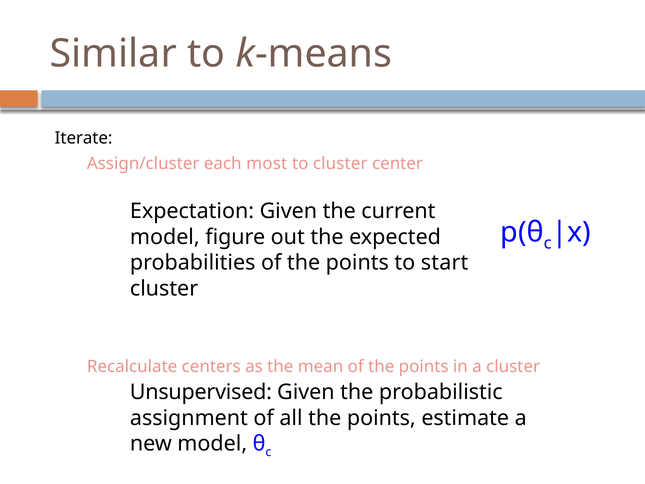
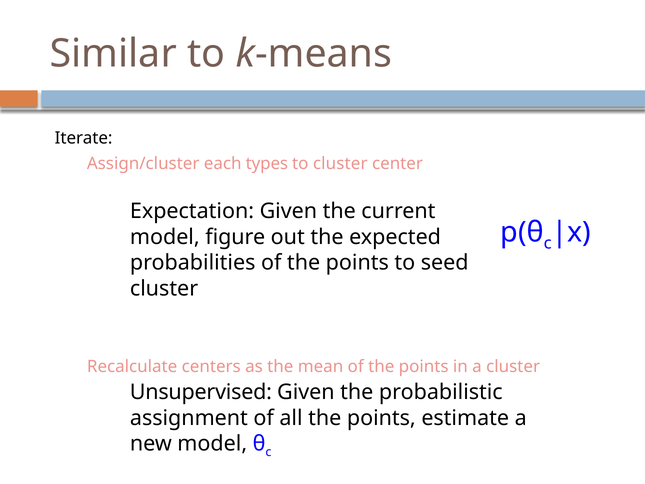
most: most -> types (267, 164)
start: start -> seed (445, 263)
